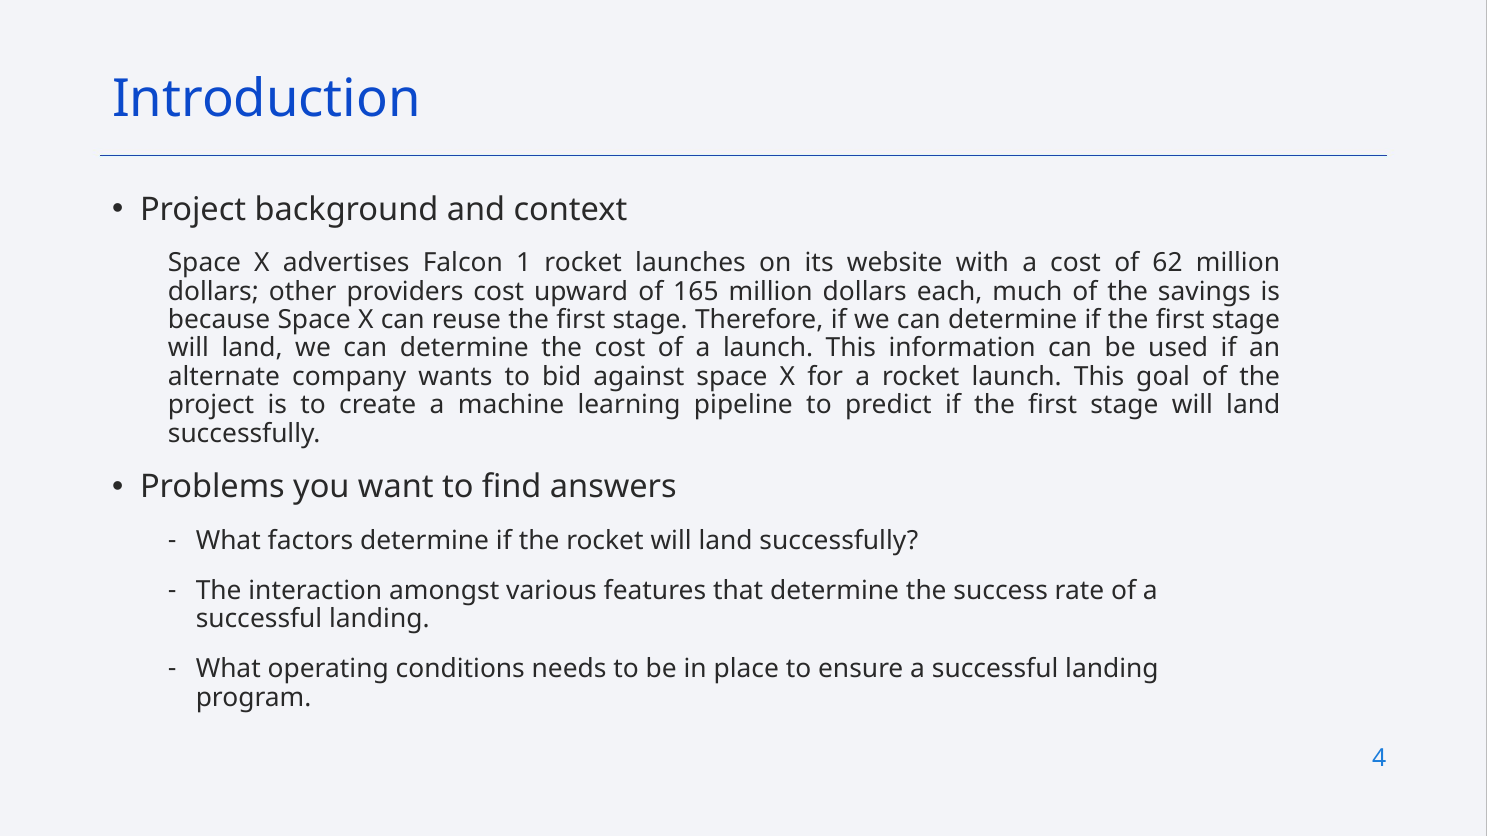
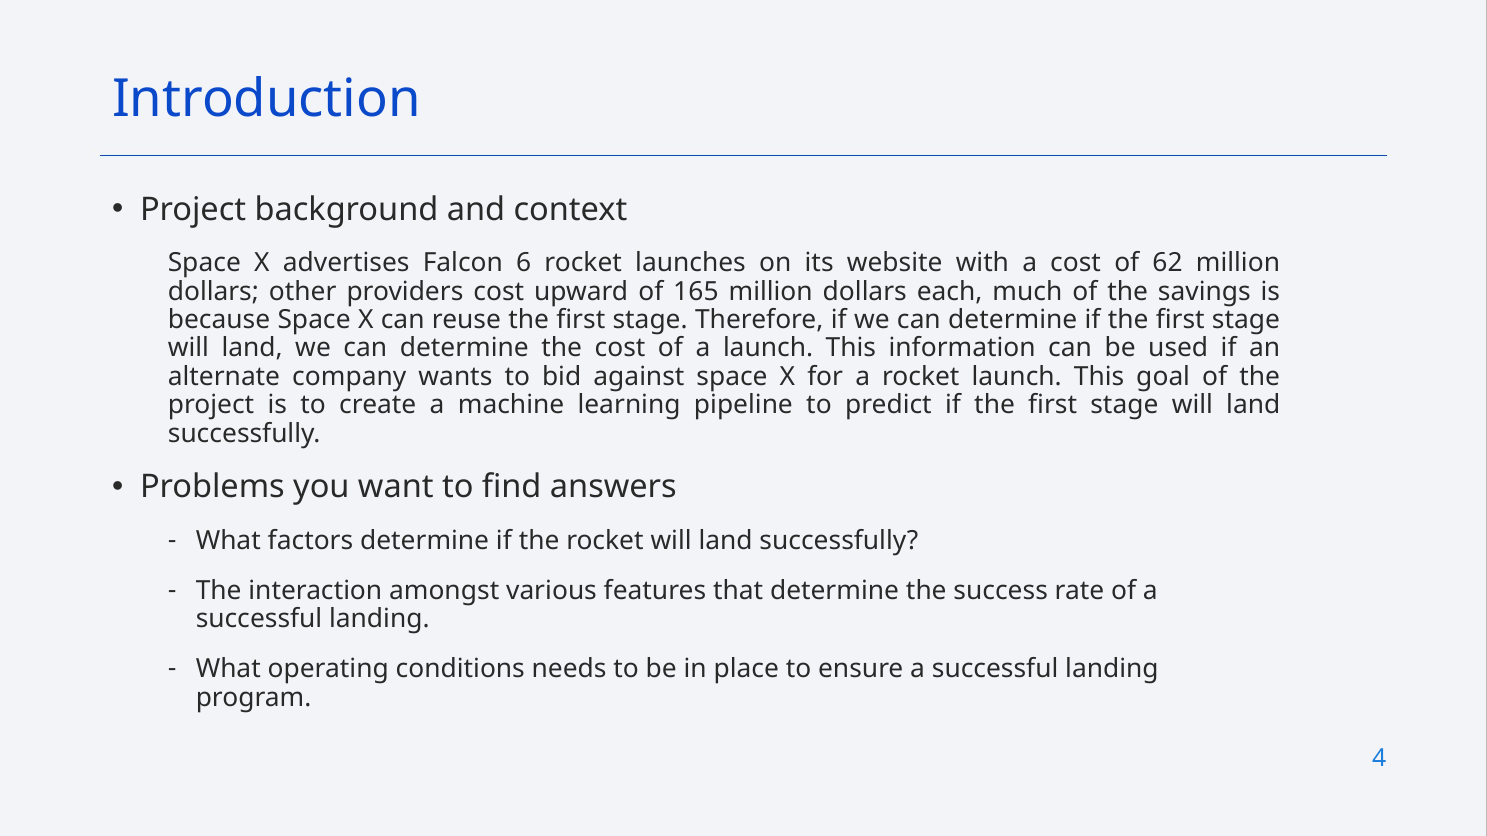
1: 1 -> 6 (524, 263)
